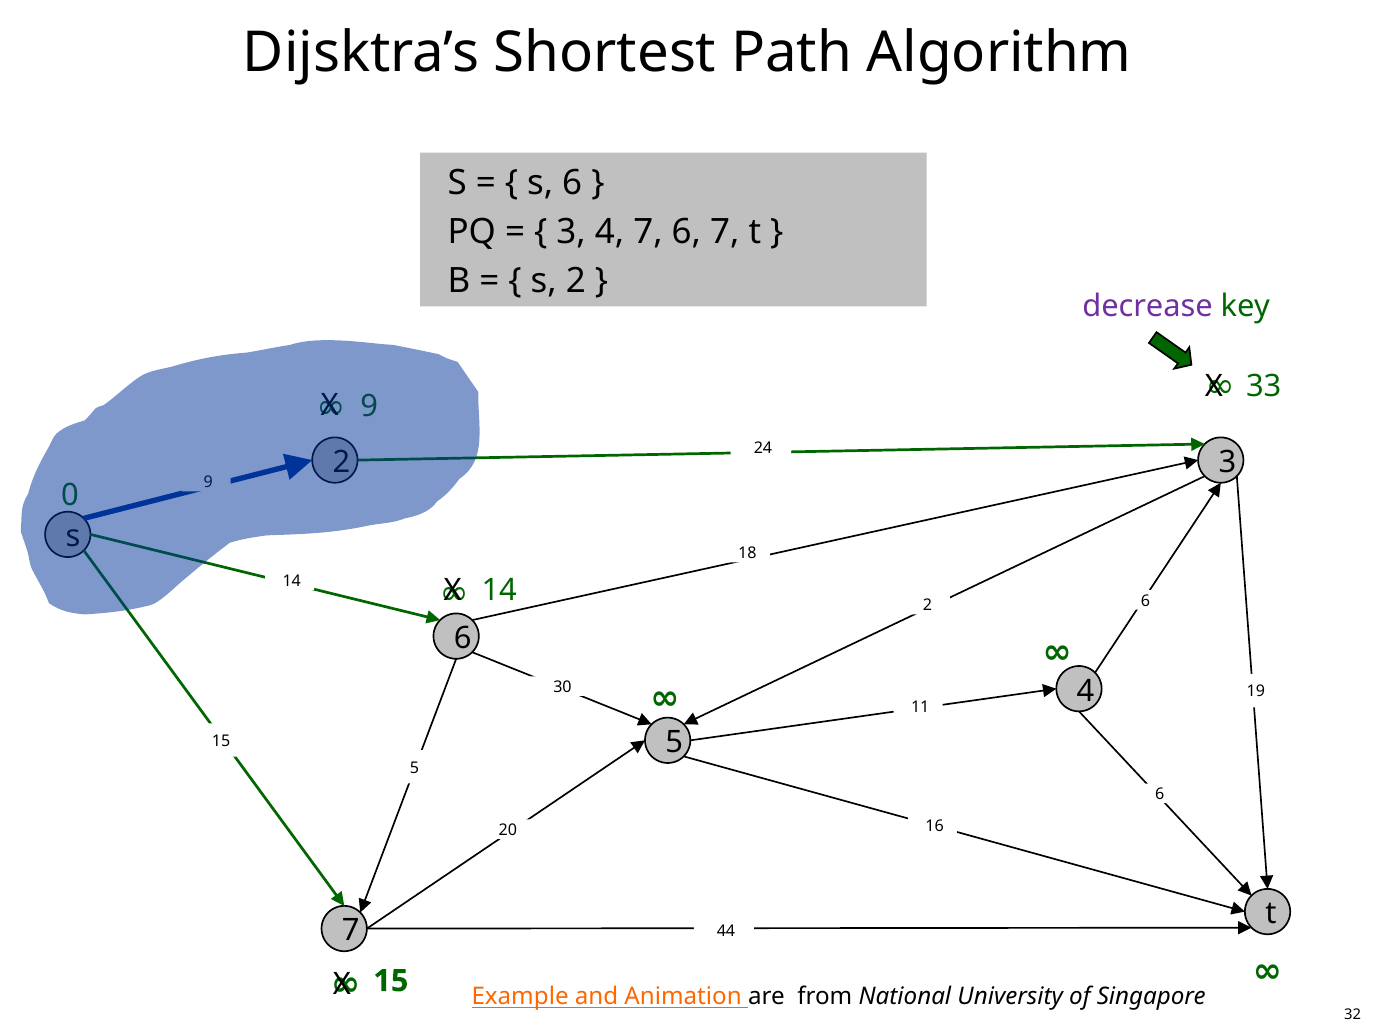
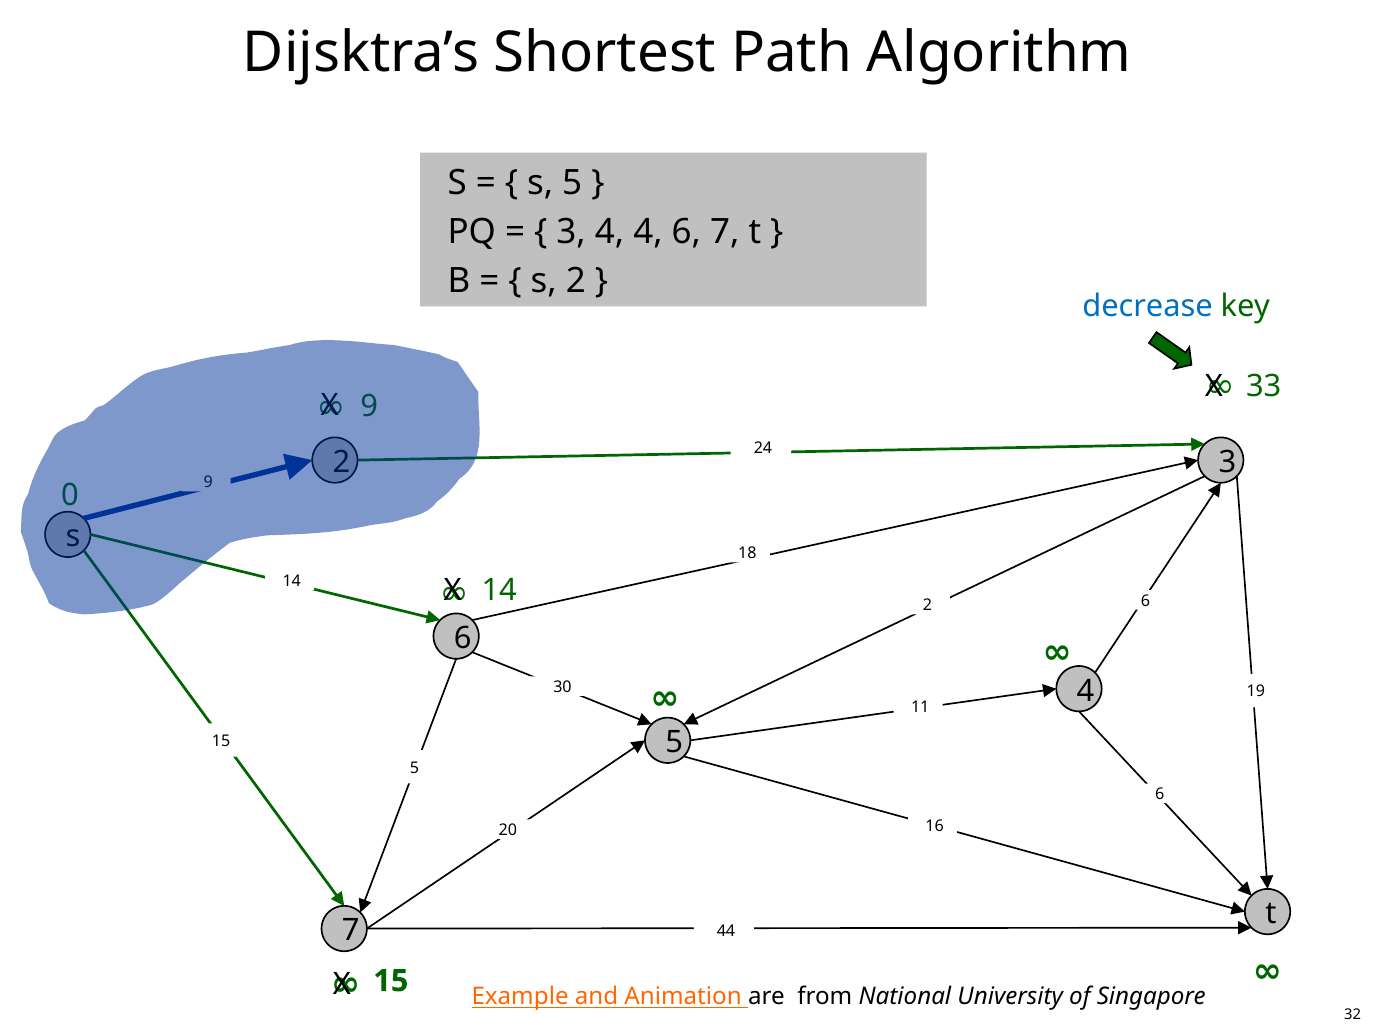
s 6: 6 -> 5 (572, 183)
4 7: 7 -> 4 (648, 232)
decrease colour: purple -> blue (1148, 306)
